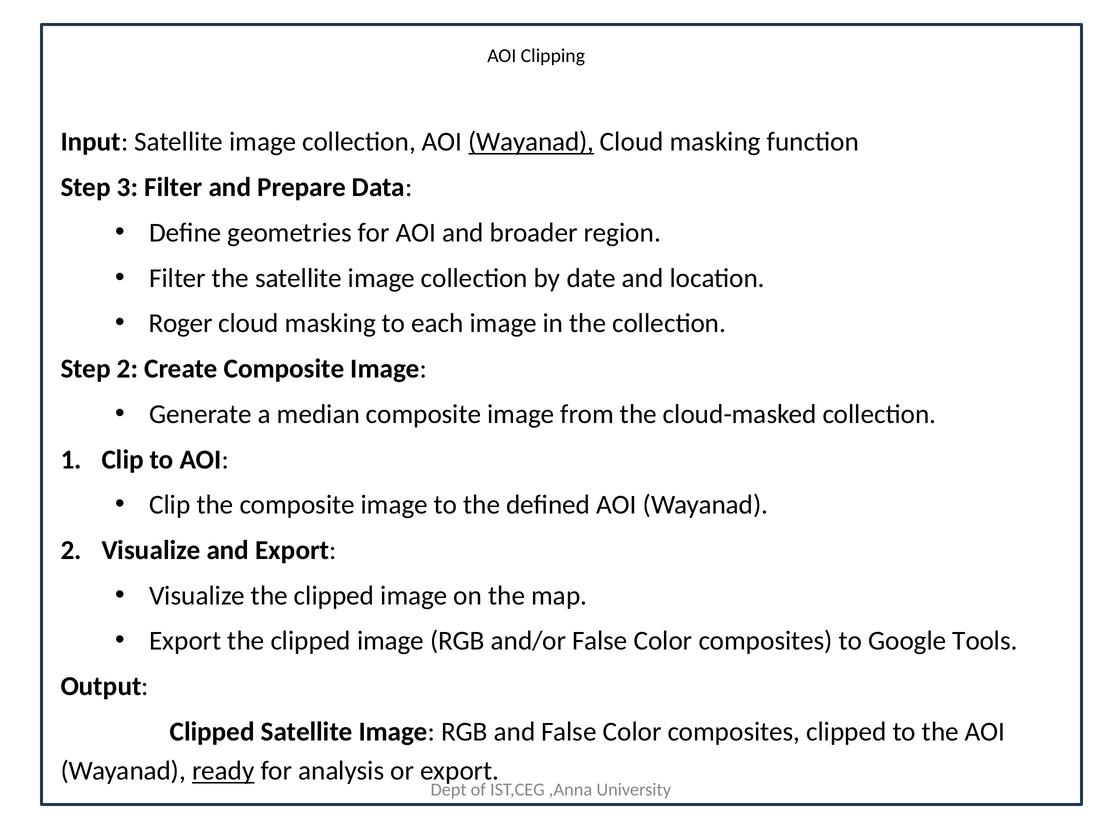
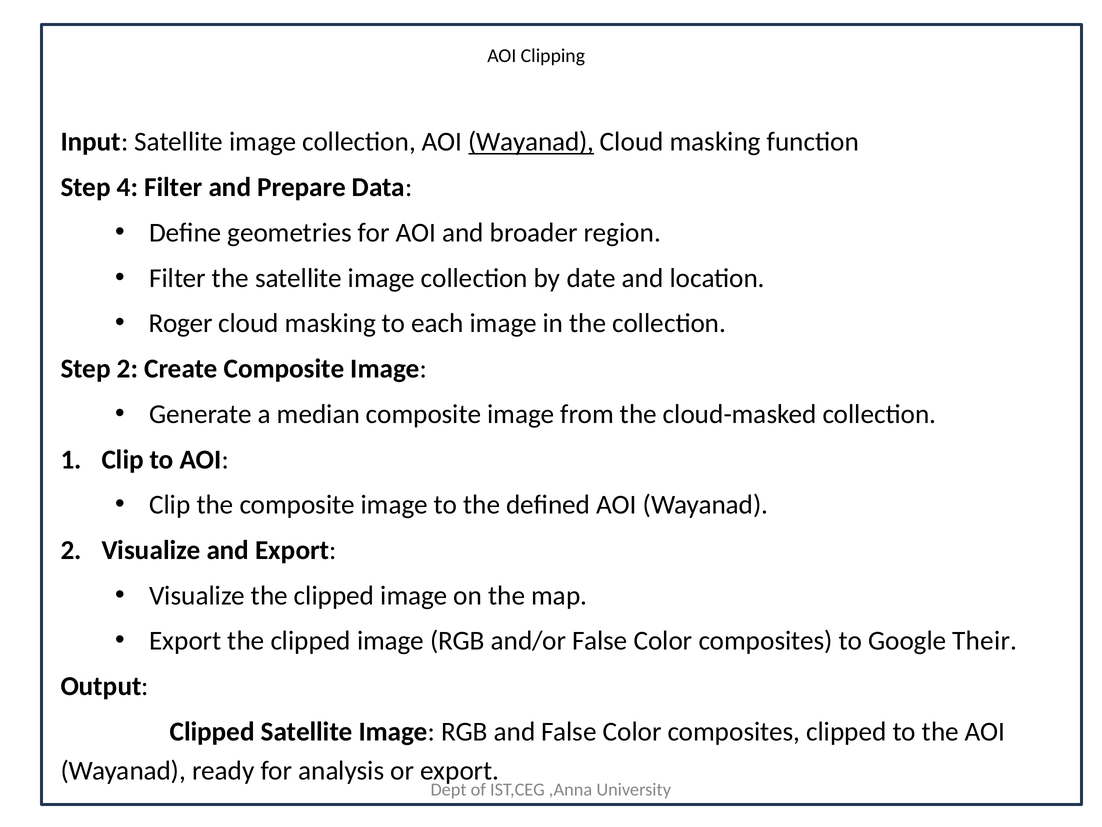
3: 3 -> 4 (127, 187)
Tools: Tools -> Their (985, 641)
ready underline: present -> none (223, 770)
